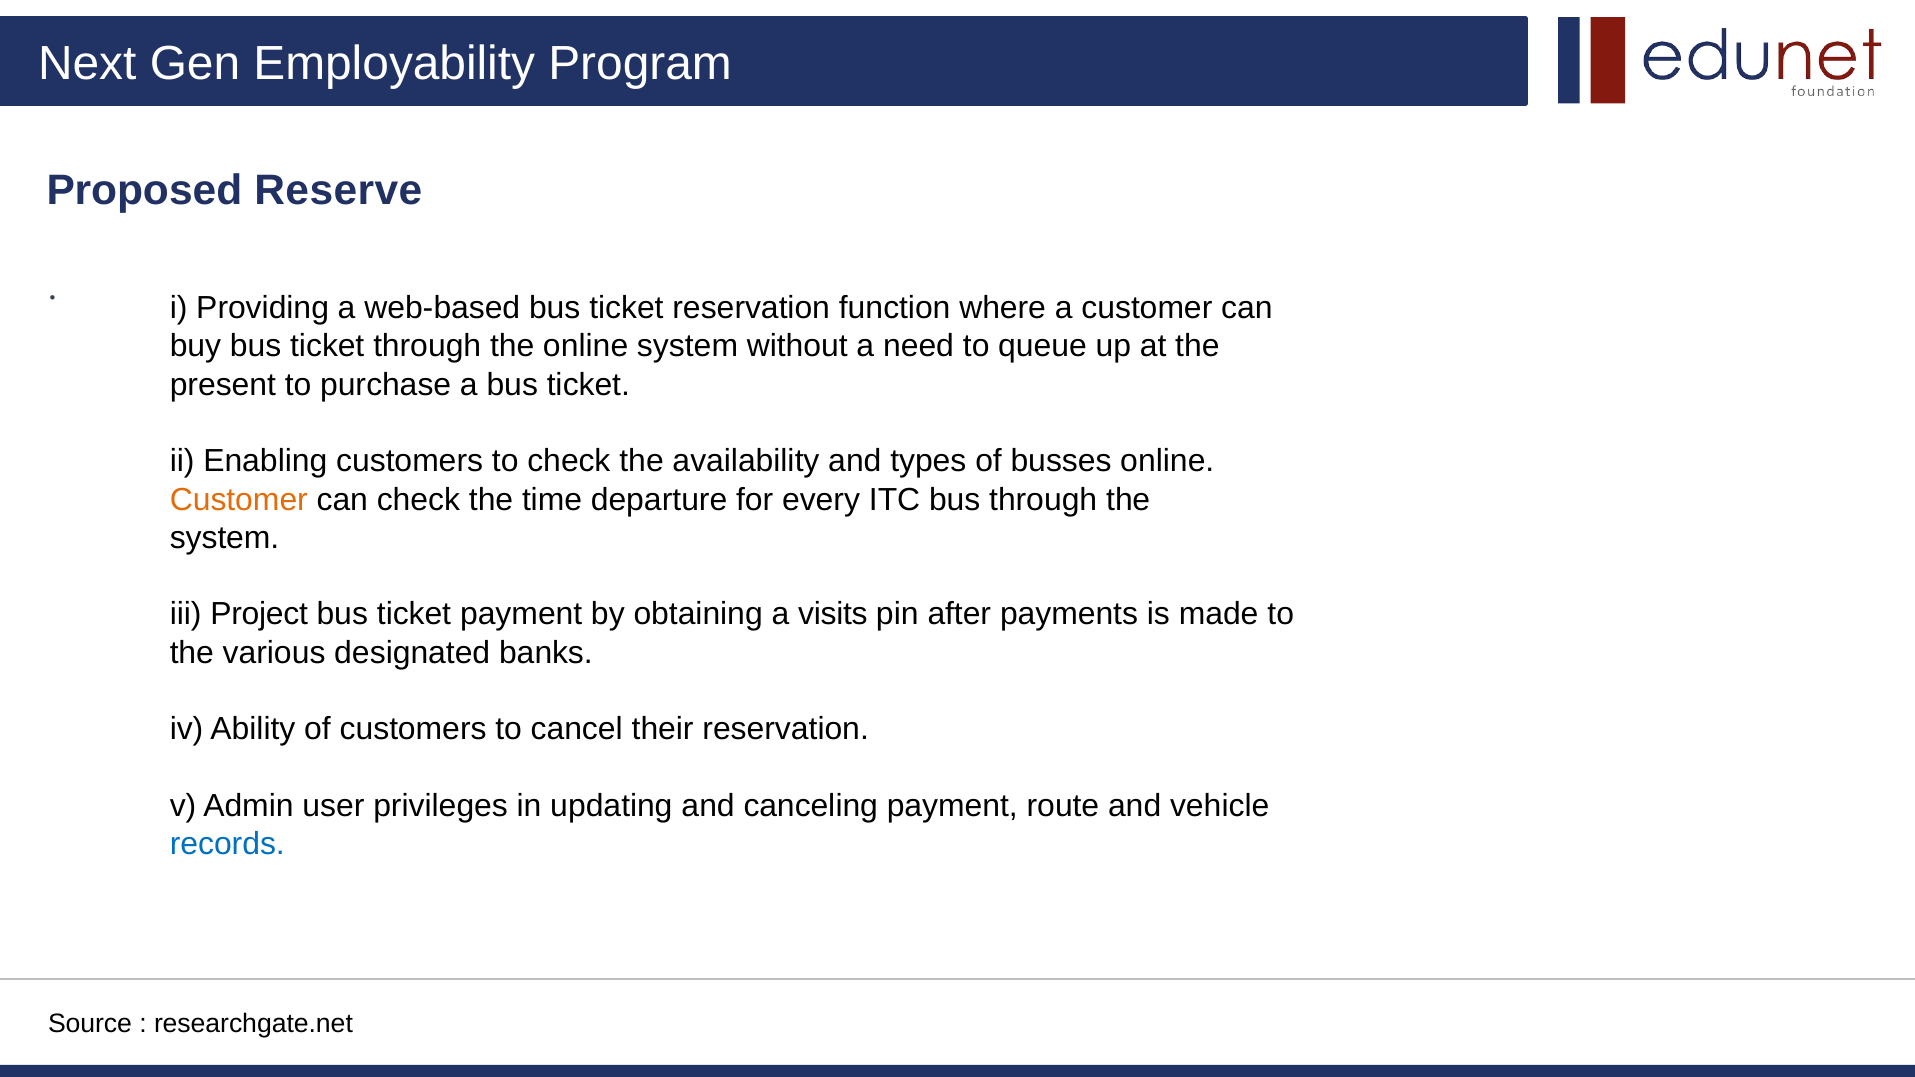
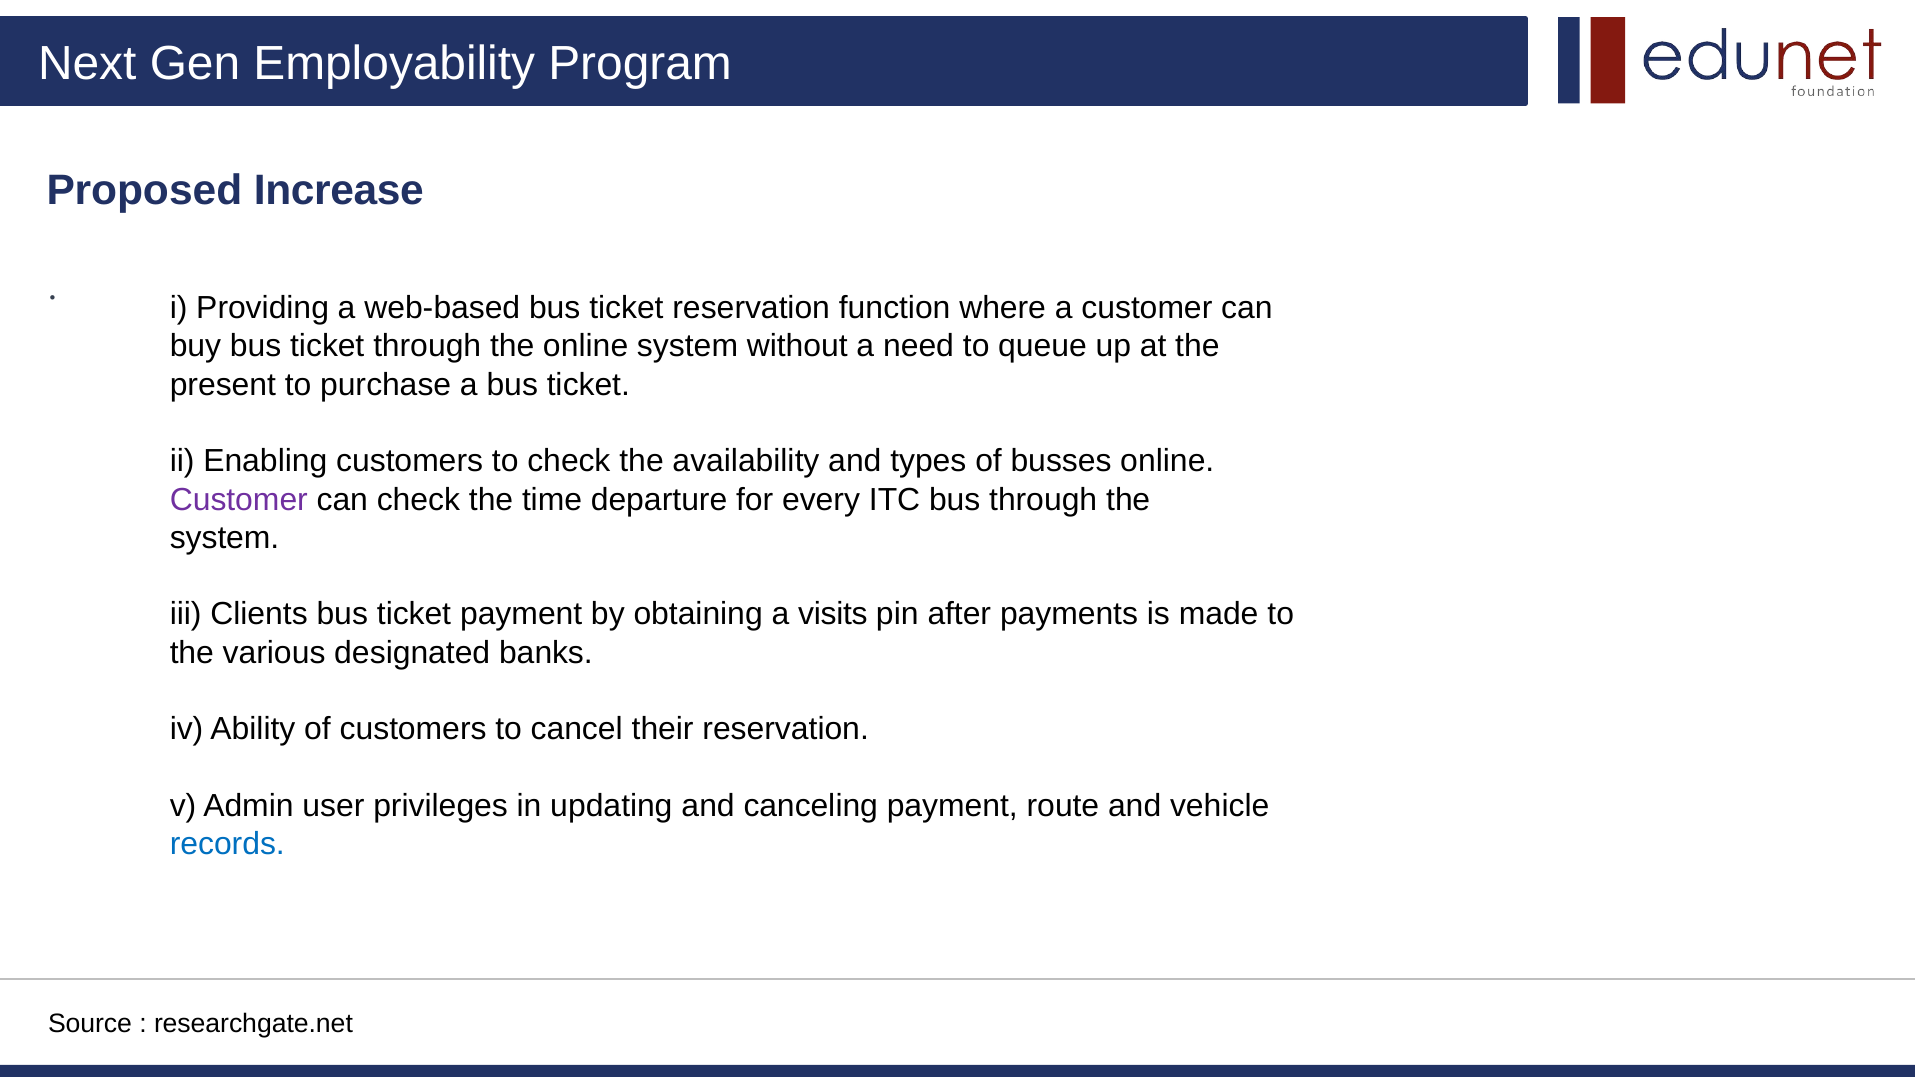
Reserve: Reserve -> Increase (339, 191)
Customer colour: orange -> purple (239, 500)
Project: Project -> Clients (259, 615)
